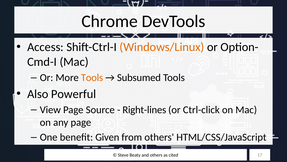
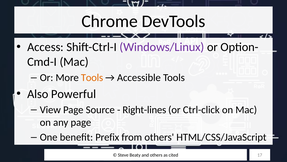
Windows/Linux colour: orange -> purple (162, 47)
Subsumed: Subsumed -> Accessible (139, 77)
Given: Given -> Prefix (107, 137)
